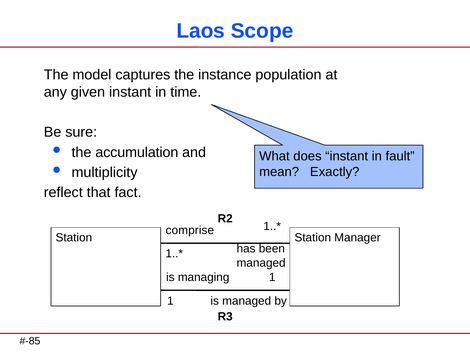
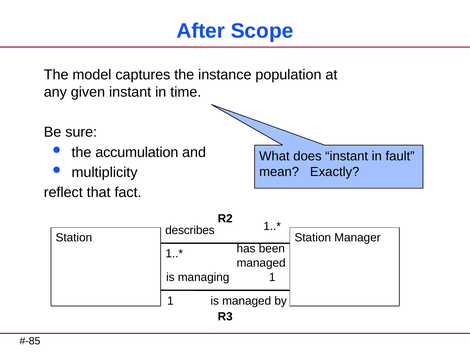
Laos: Laos -> After (201, 31)
comprise: comprise -> describes (190, 230)
